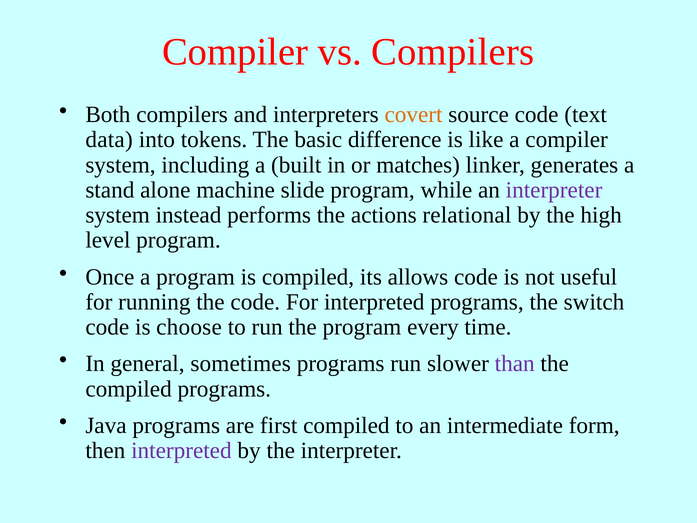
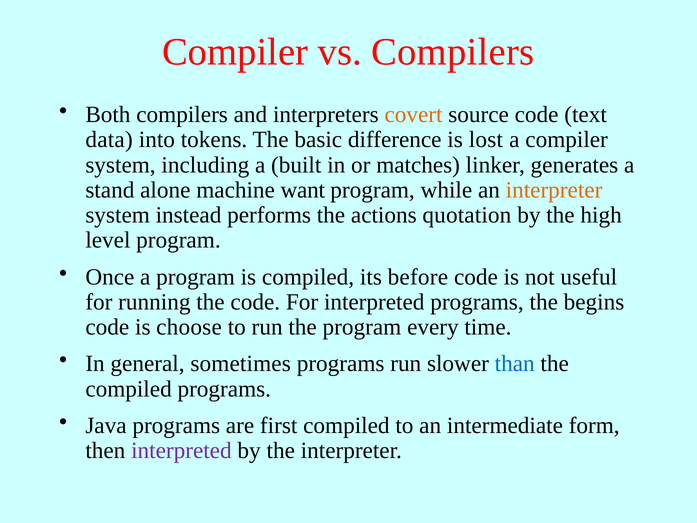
like: like -> lost (486, 140)
slide: slide -> want (303, 190)
interpreter colour: purple -> orange (554, 190)
relational: relational -> quotation (467, 215)
allows: allows -> before (418, 277)
switch: switch -> begins (594, 302)
than colour: purple -> blue (515, 364)
